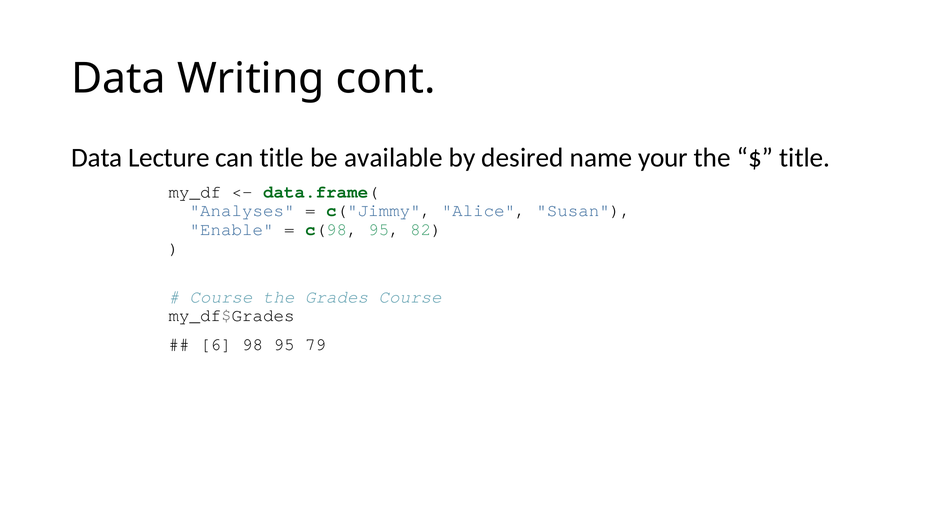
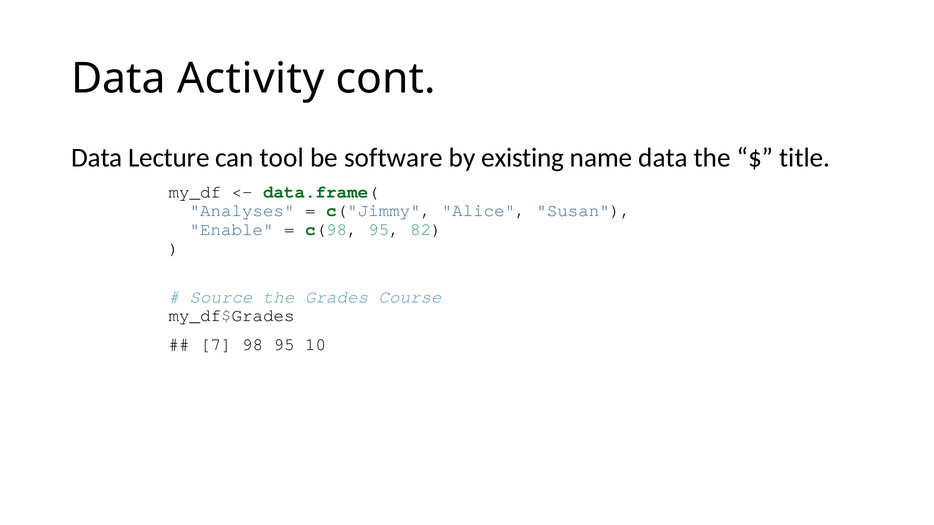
Writing: Writing -> Activity (251, 78)
can title: title -> tool (282, 158)
available: available -> software (393, 158)
desired: desired -> existing (523, 158)
name your: your -> data (663, 158)
Course: Course -> Source (221, 297)
6: 6 -> 7 (216, 345)
79: 79 -> 10 (316, 345)
